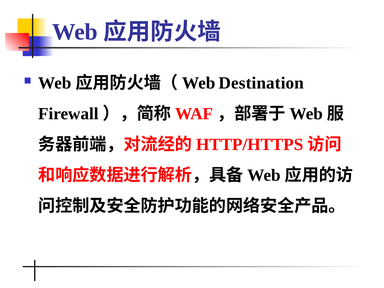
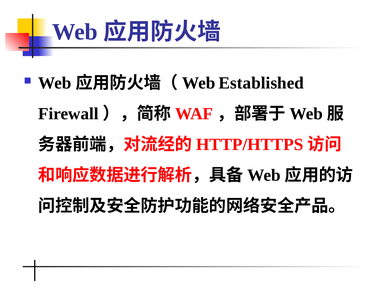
Destination: Destination -> Established (261, 83)
